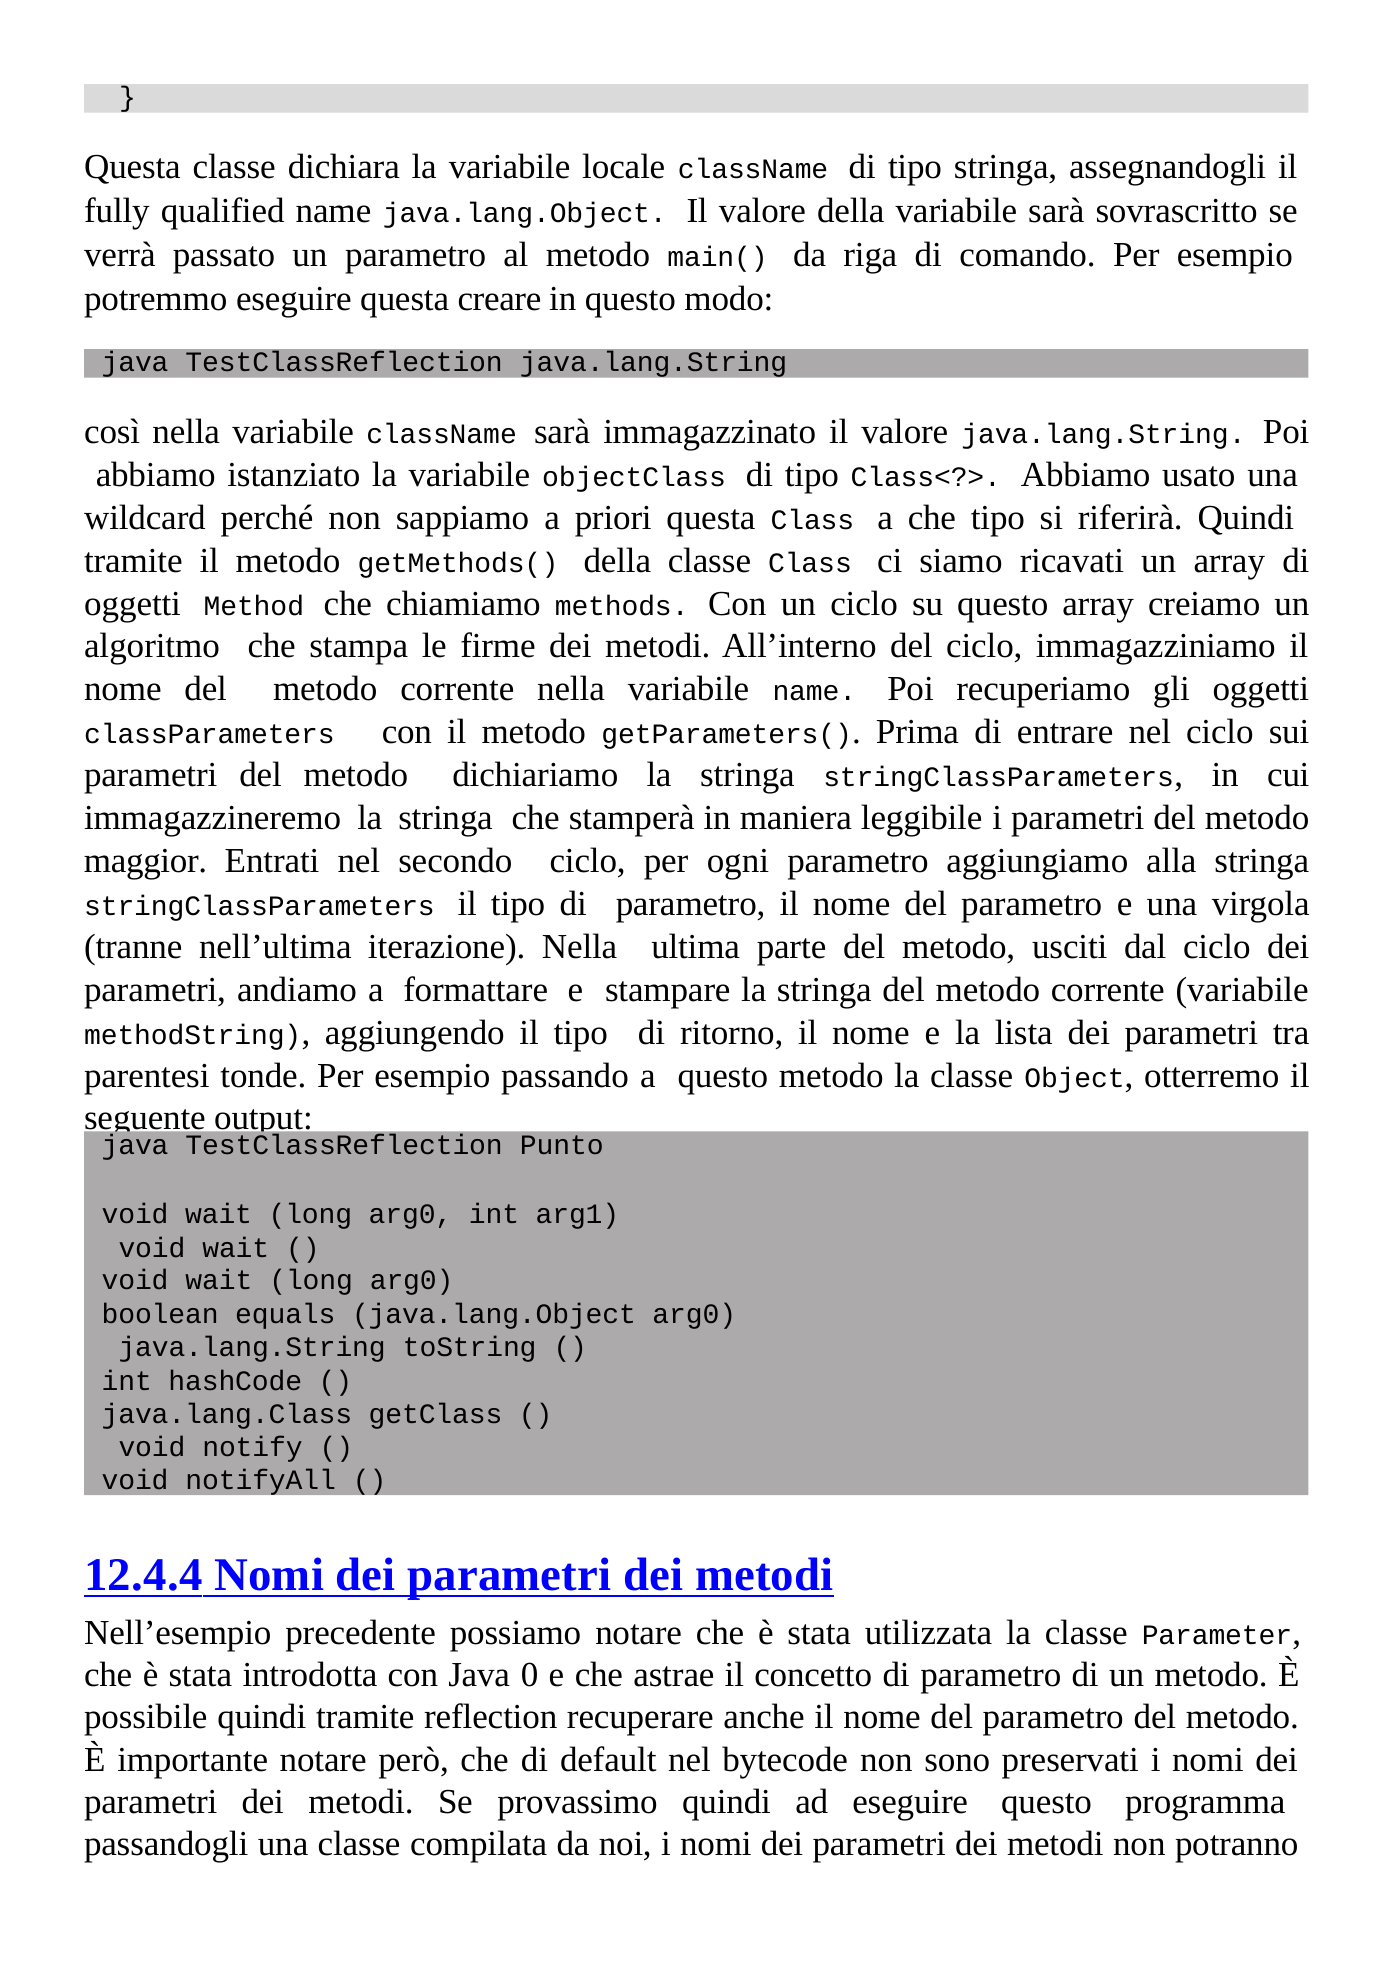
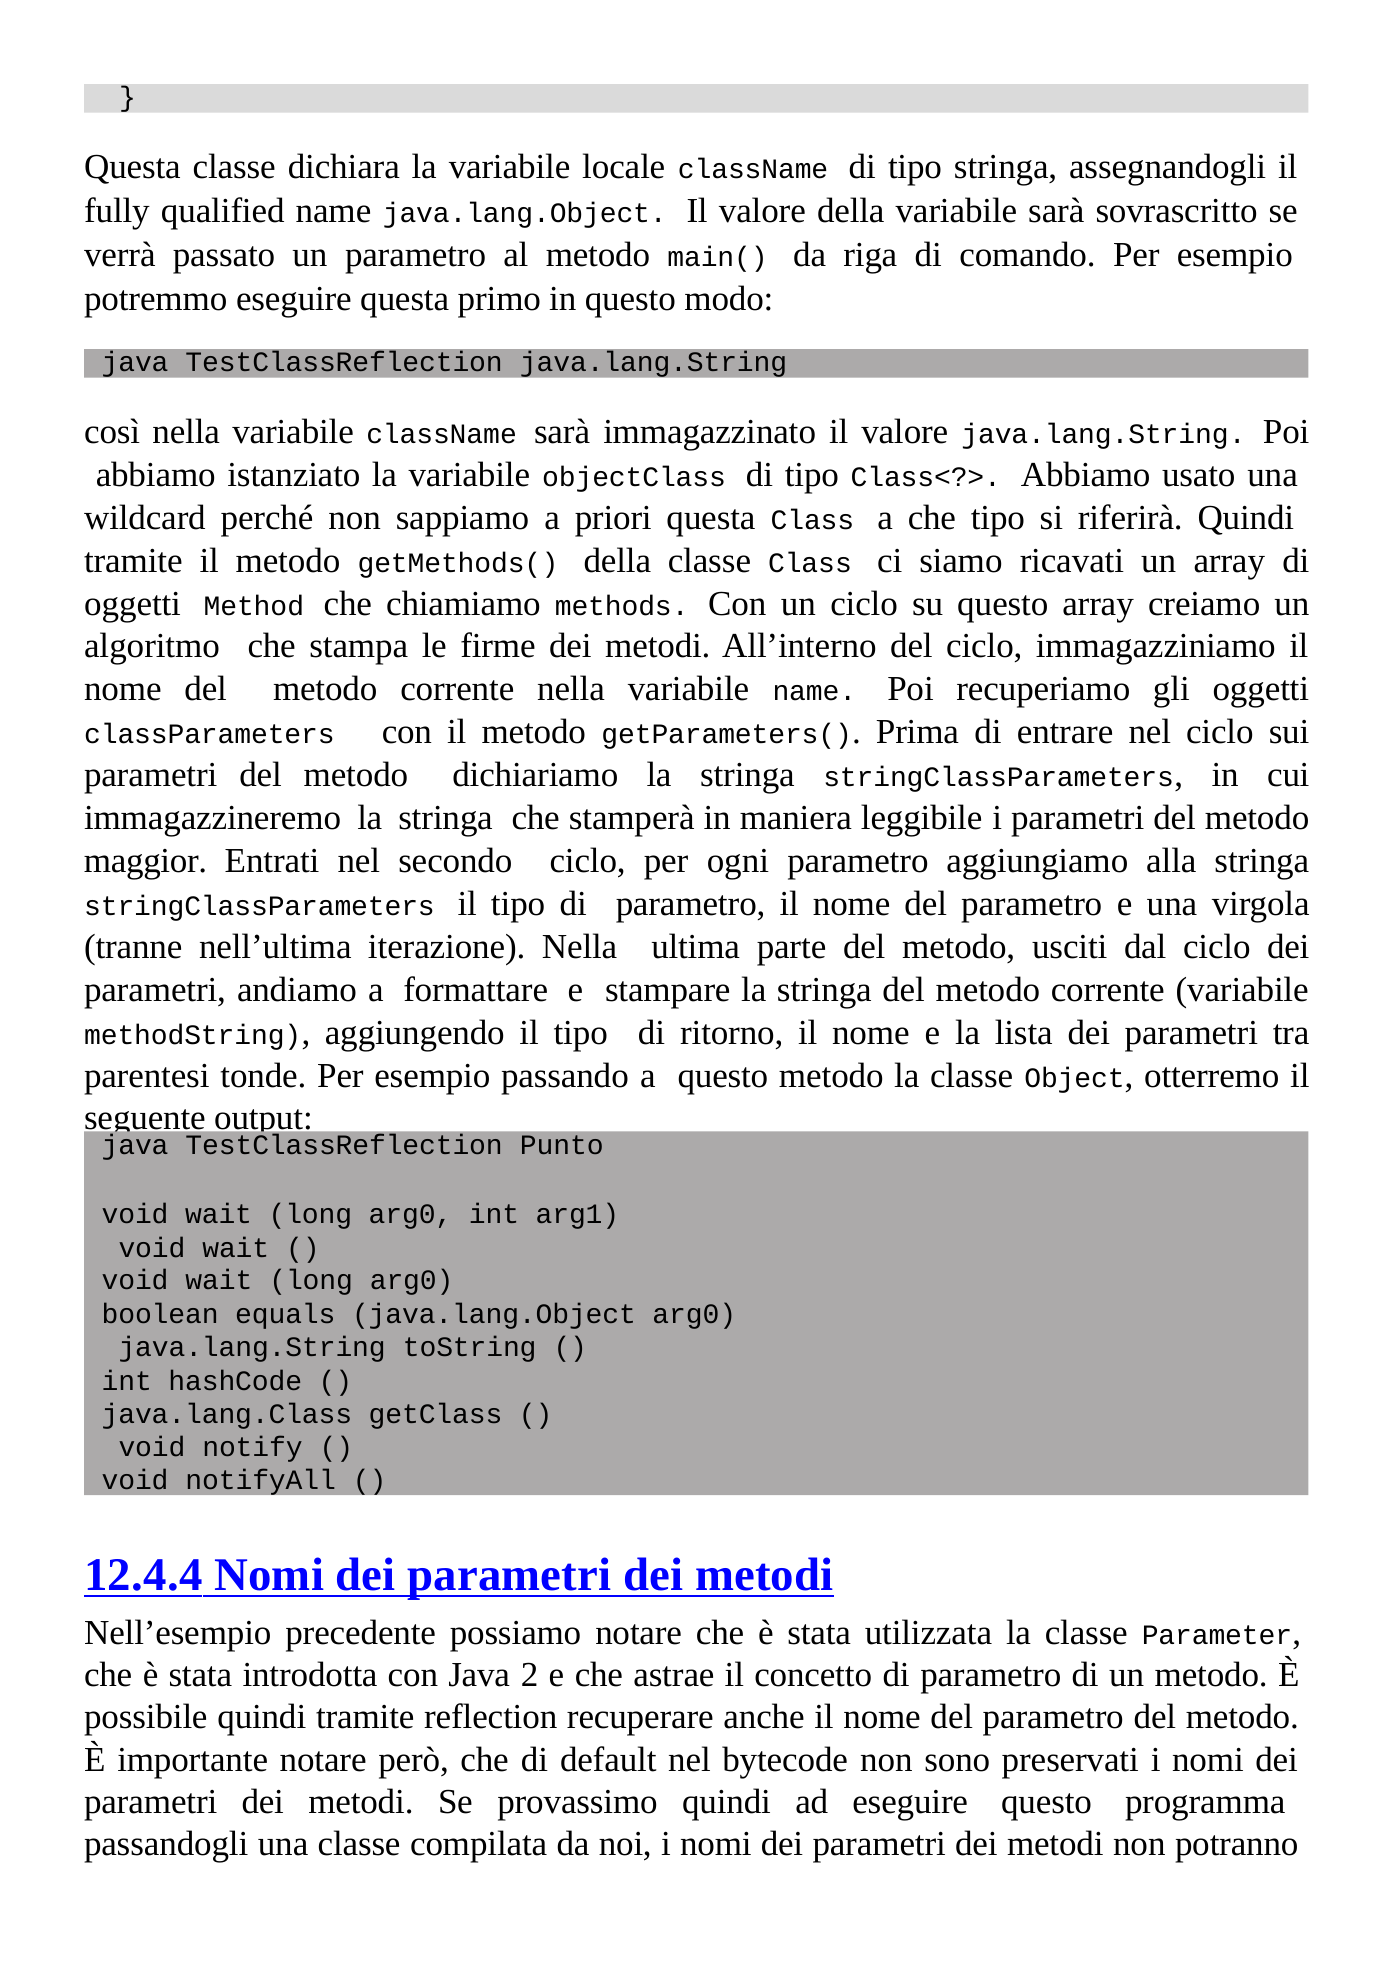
creare: creare -> primo (499, 299)
0: 0 -> 2 (530, 1675)
